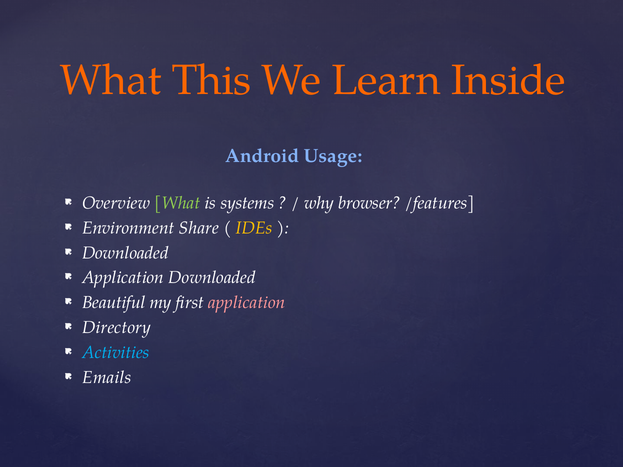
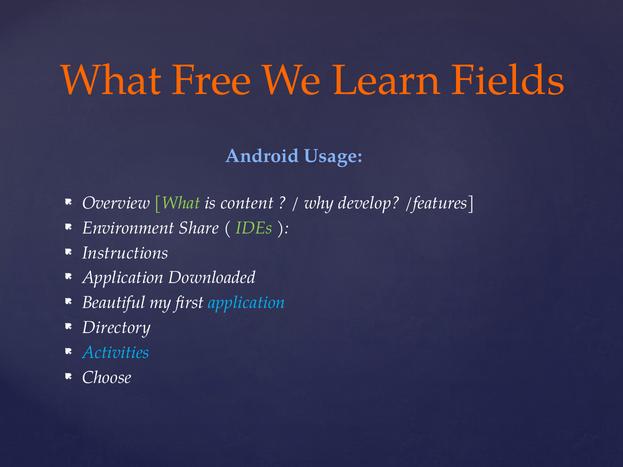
This: This -> Free (212, 80)
Inside: Inside -> Fields (508, 80)
systems: systems -> content (247, 203)
browser: browser -> develop (369, 203)
IDEs colour: yellow -> light green (254, 228)
Downloaded: Downloaded -> Instructions (125, 253)
application colour: pink -> light blue (247, 303)
Emails: Emails -> Choose (107, 378)
